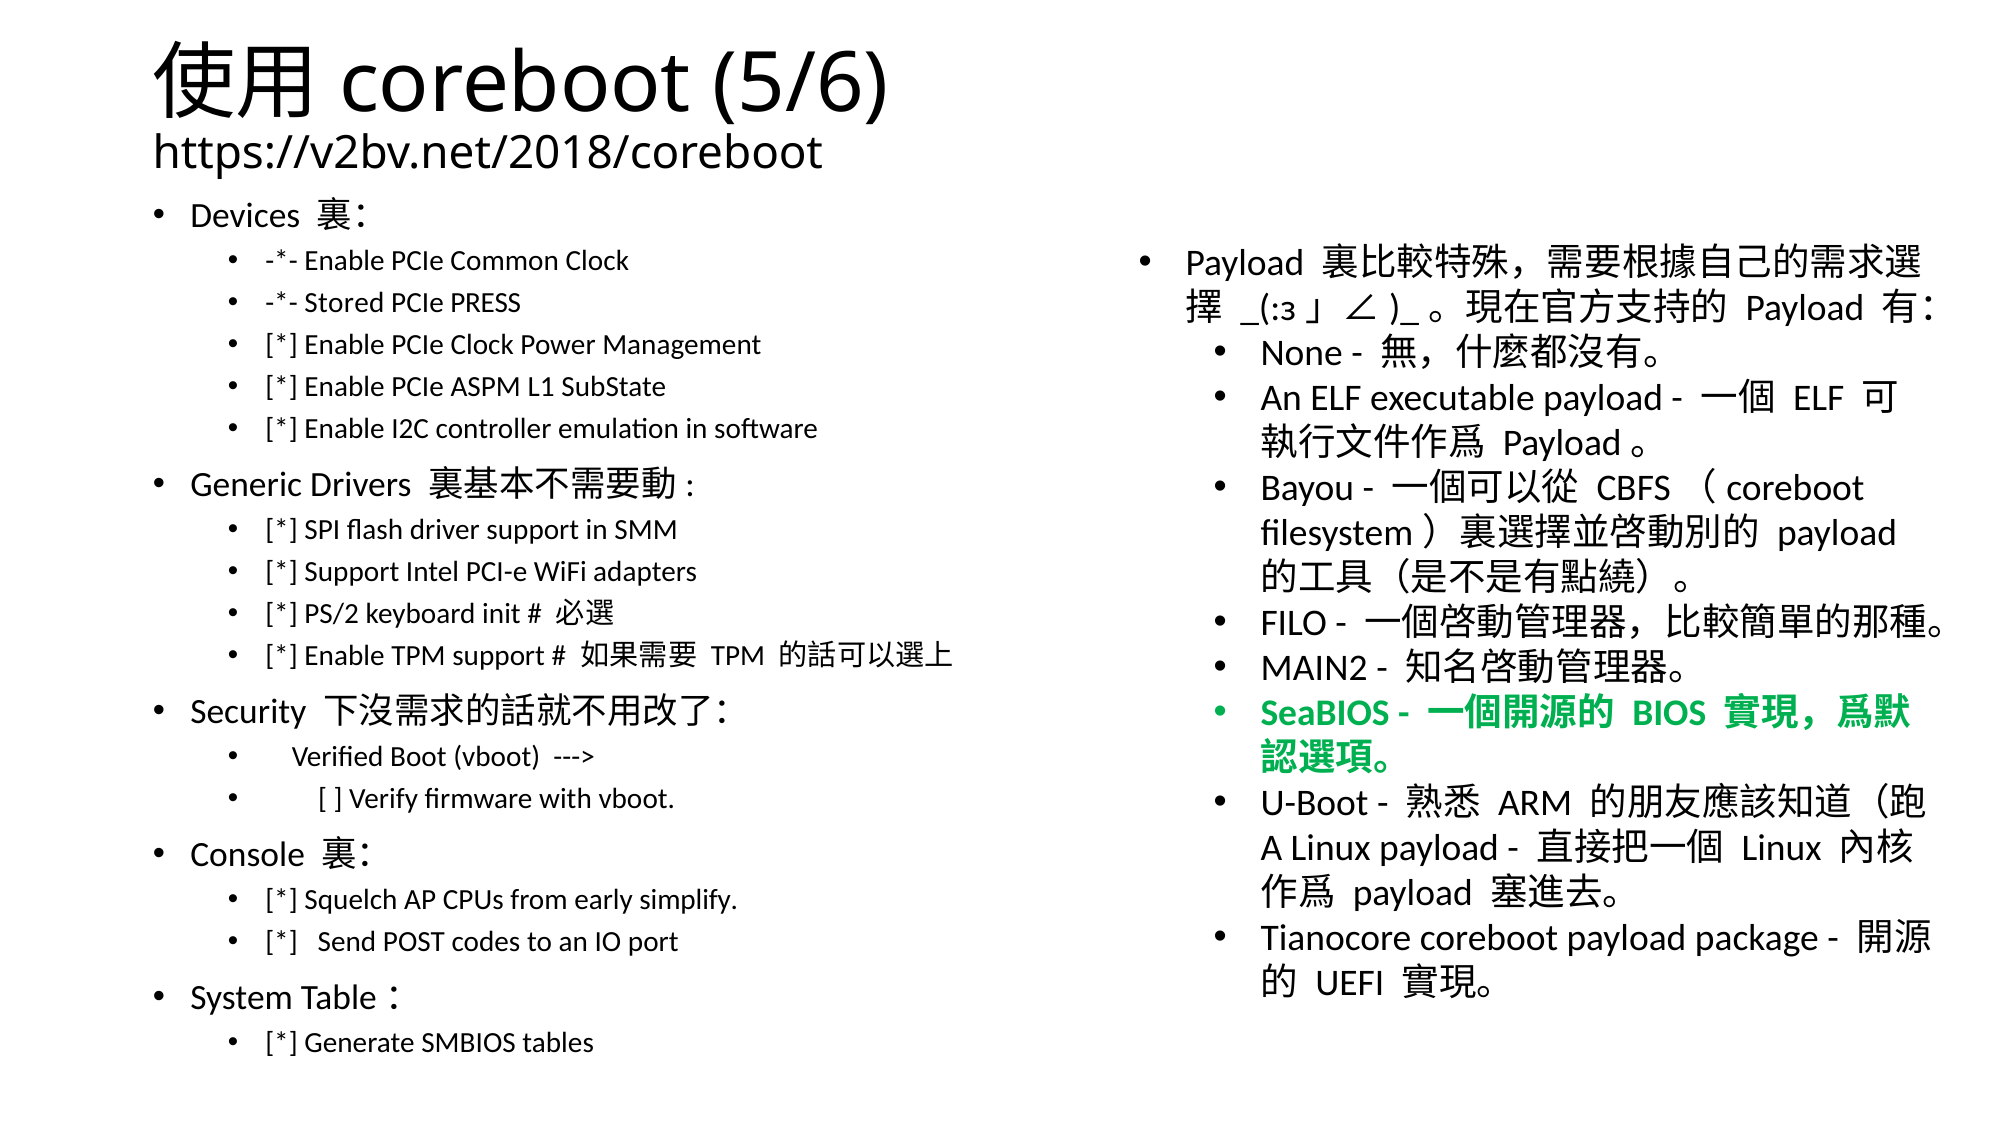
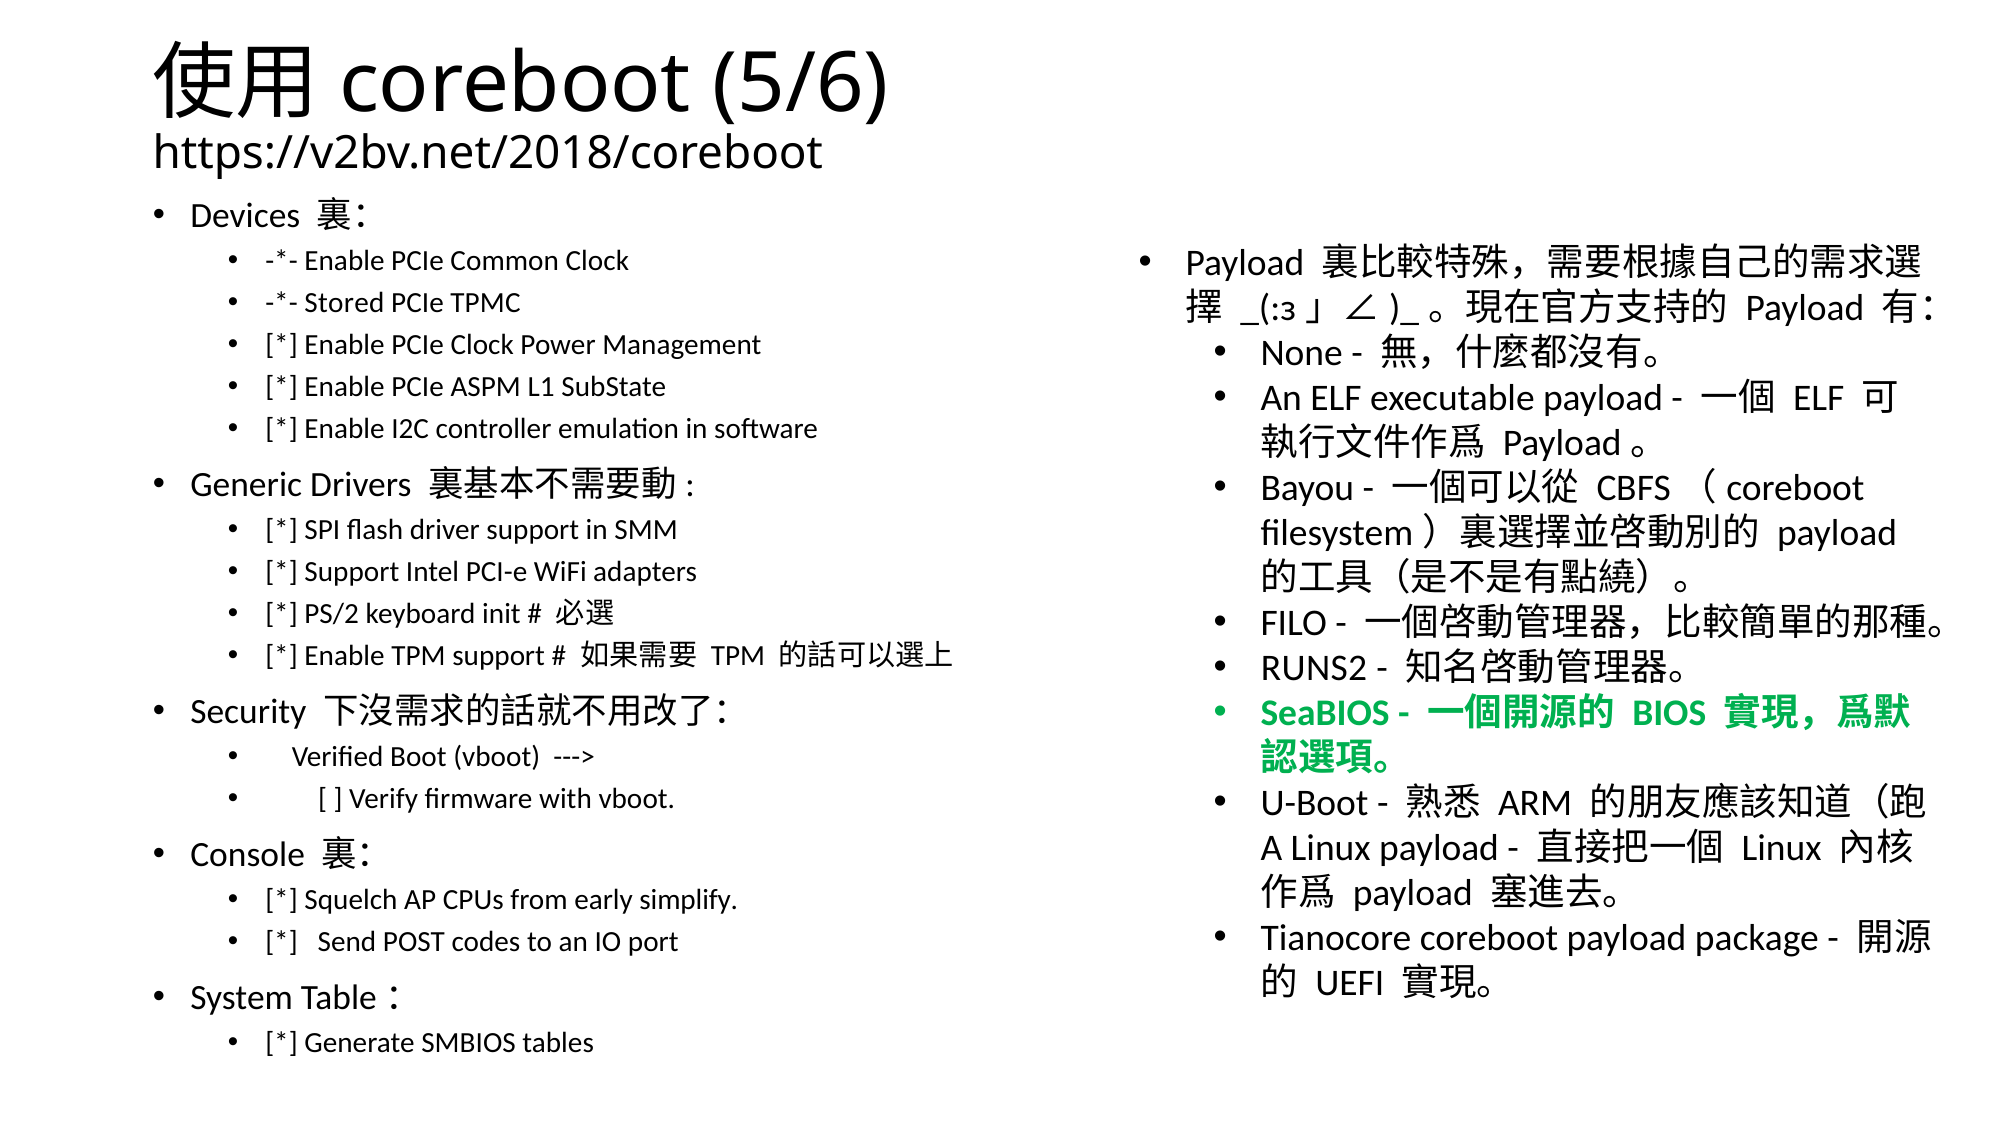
PRESS: PRESS -> TPMC (485, 303)
MAIN2: MAIN2 -> RUNS2 (1314, 668)
